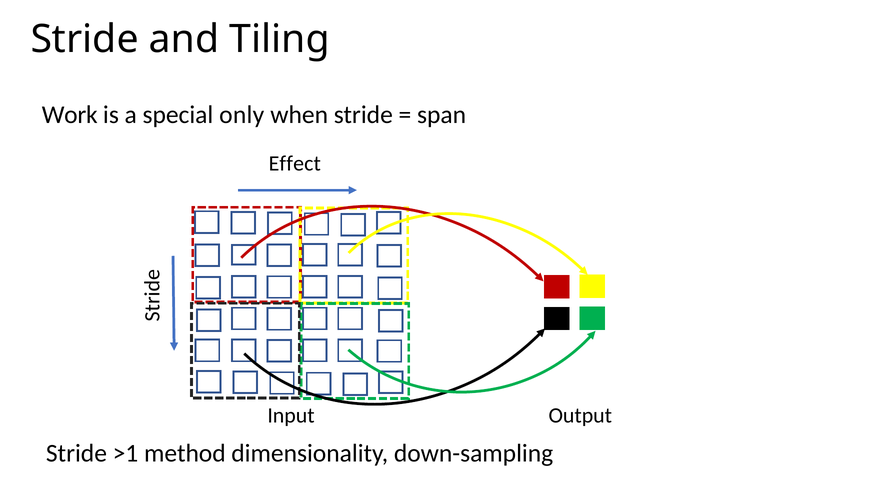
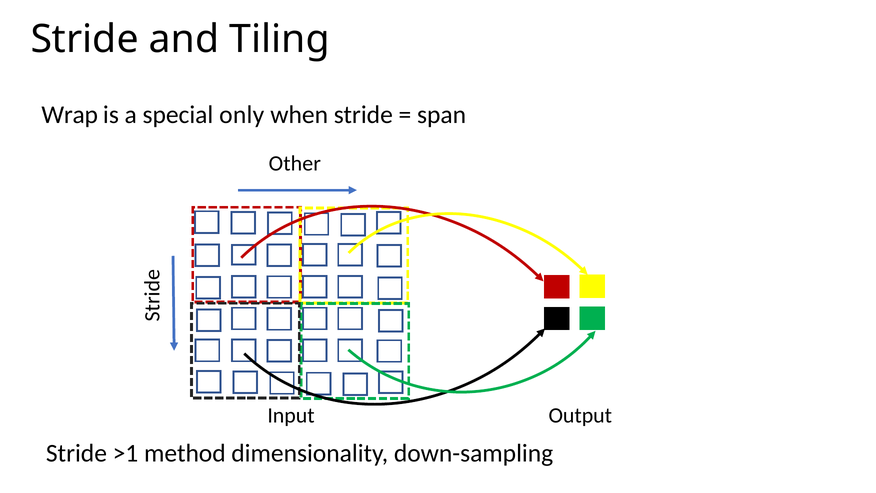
Work: Work -> Wrap (70, 115)
Effect: Effect -> Other (295, 164)
